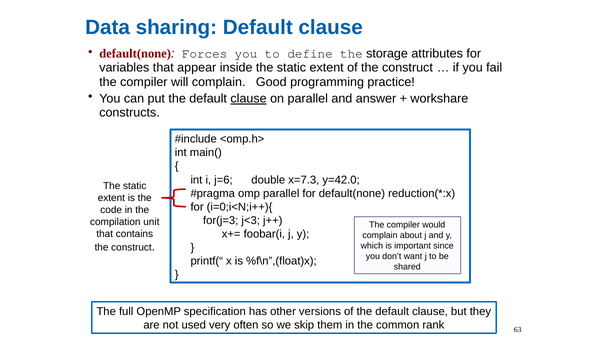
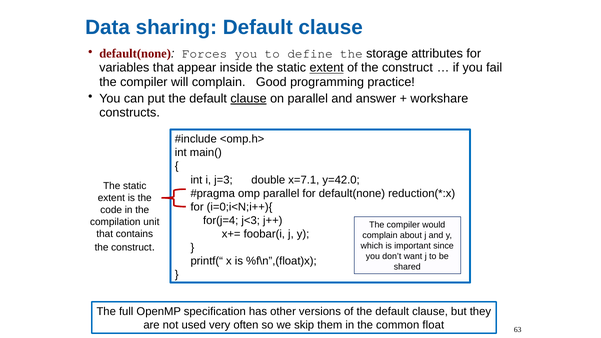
extent underline: none -> present (327, 68)
j=6: j=6 -> j=3 (223, 180)
x=7.3: x=7.3 -> x=7.1 (304, 180)
for(j=3: for(j=3 -> for(j=4 (221, 220)
rank: rank -> float (433, 325)
